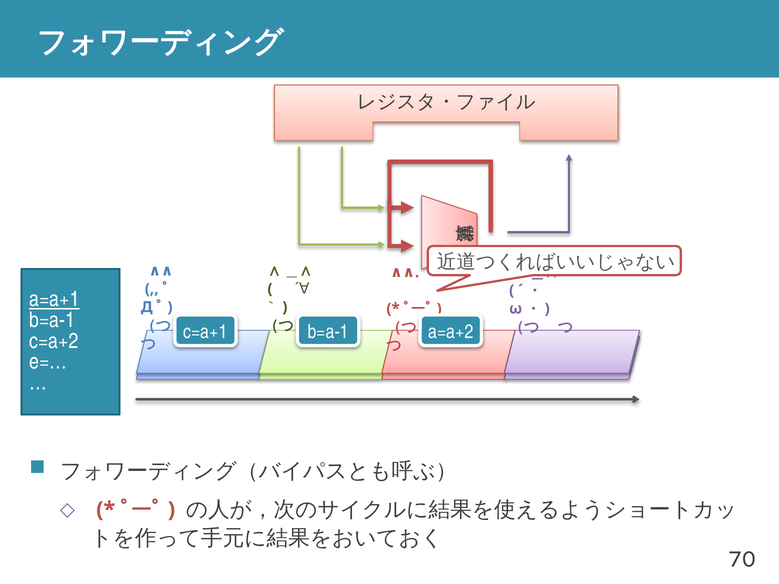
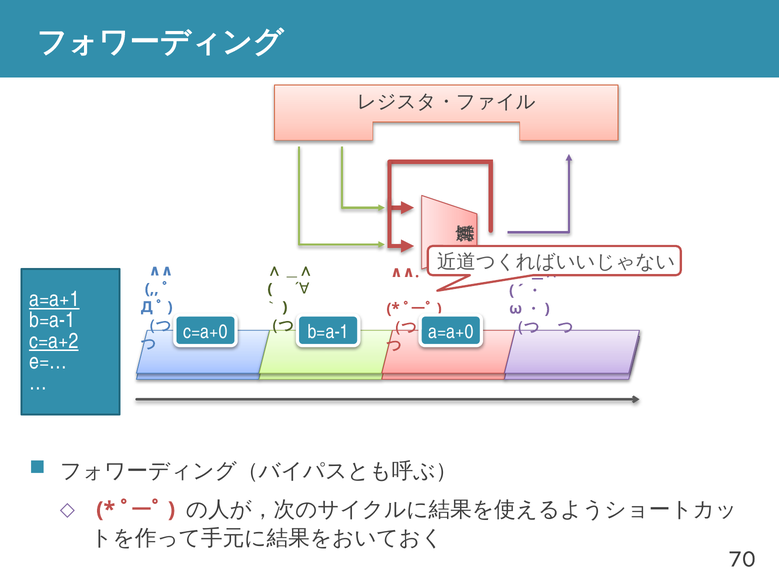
c=a+1: c=a+1 -> c=a+0 (205, 332)
a=a+2: a=a+2 -> a=a+0 (451, 332)
c=a+2 underline: none -> present (54, 341)
